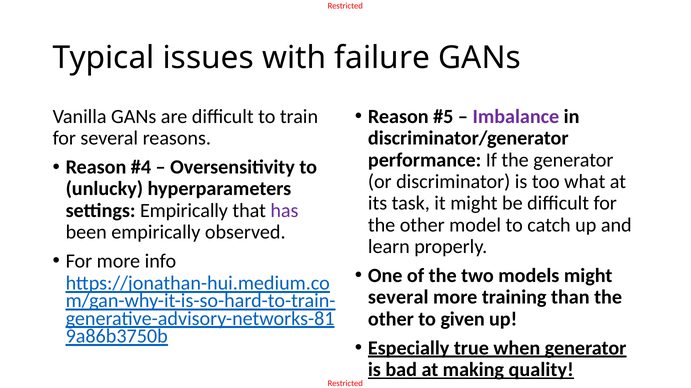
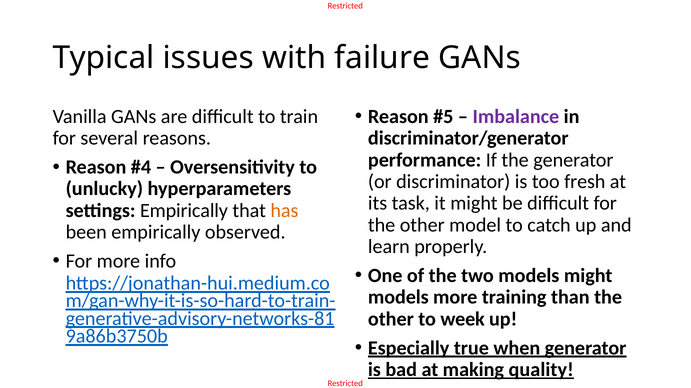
what: what -> fresh (585, 182)
has colour: purple -> orange (284, 211)
several: several -> models (398, 298)
given: given -> week (463, 320)
